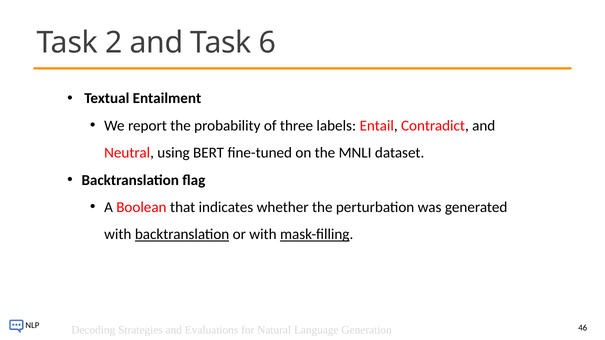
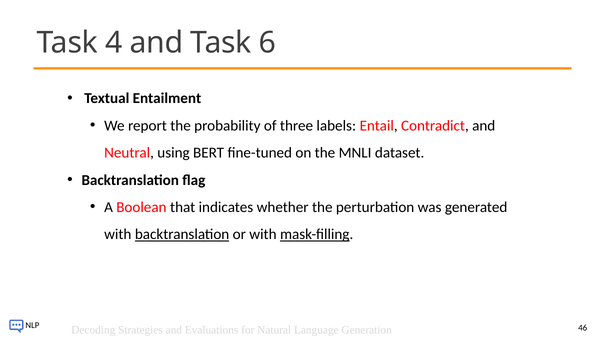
2: 2 -> 4 (114, 43)
